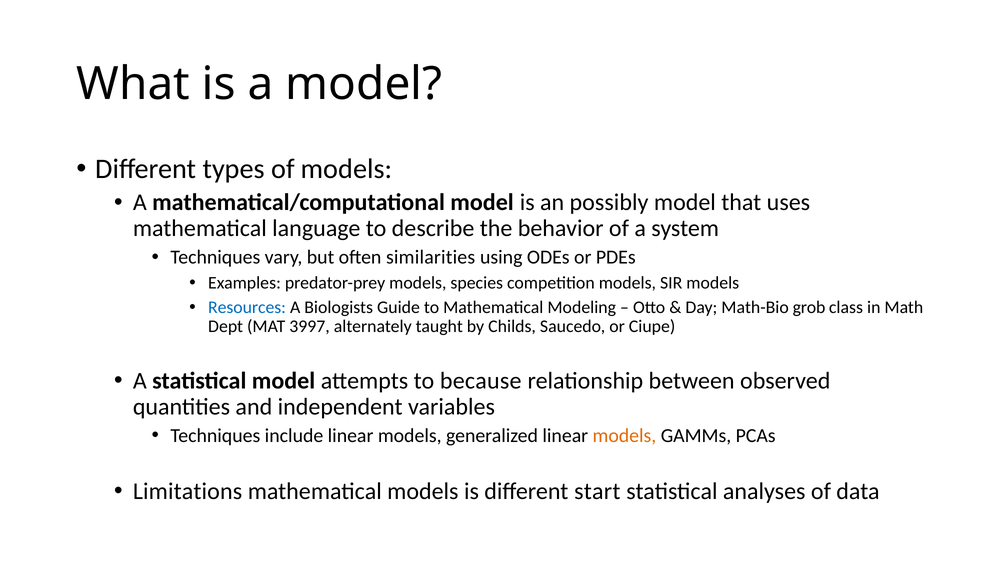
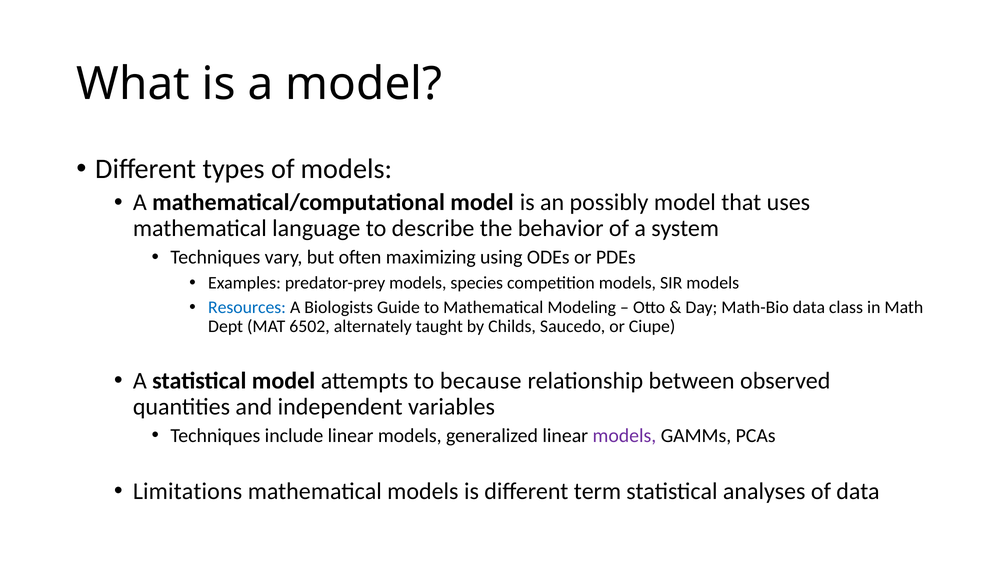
similarities: similarities -> maximizing (431, 257)
Math-Bio grob: grob -> data (809, 307)
3997: 3997 -> 6502 (310, 326)
models colour: orange -> purple (624, 436)
start: start -> term (597, 491)
